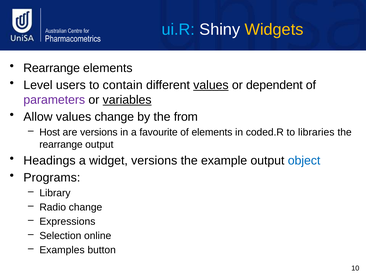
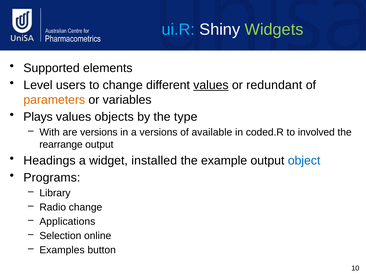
Widgets colour: yellow -> light green (274, 30)
Rearrange: Rearrange -> Supported (52, 68)
to contain: contain -> change (123, 85)
dependent: dependent -> redundant (274, 85)
parameters colour: purple -> orange (54, 100)
variables underline: present -> none (127, 100)
Allow: Allow -> Plays (38, 117)
values change: change -> objects (114, 117)
from: from -> type (186, 117)
Host: Host -> With (50, 132)
a favourite: favourite -> versions (158, 132)
of elements: elements -> available (212, 132)
libraries: libraries -> involved (316, 132)
widget versions: versions -> installed (154, 160)
Expressions: Expressions -> Applications (67, 221)
